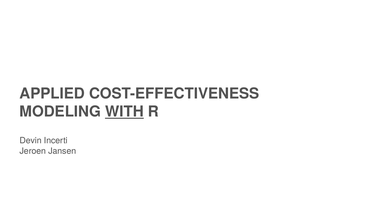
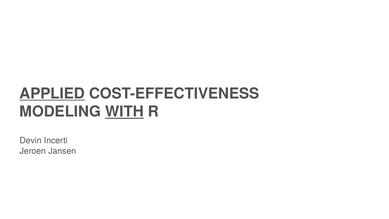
APPLIED underline: none -> present (52, 93)
